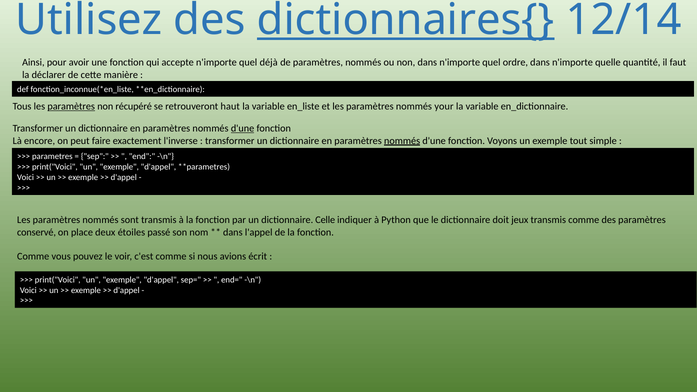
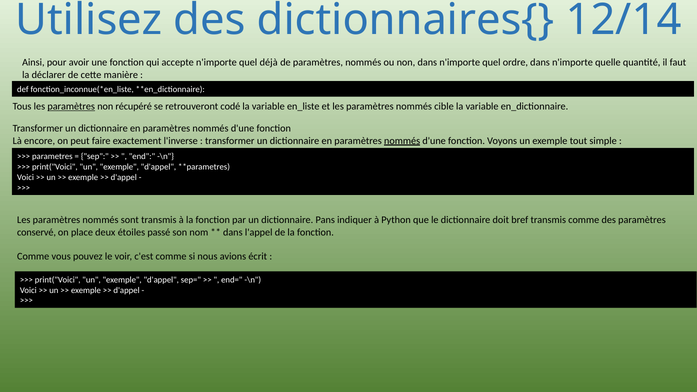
dictionnaires{ underline: present -> none (406, 20)
haut: haut -> codé (230, 106)
your: your -> cible (444, 106)
d'une underline: present -> none (243, 128)
Celle: Celle -> Pans (325, 220)
jeux: jeux -> bref (520, 220)
